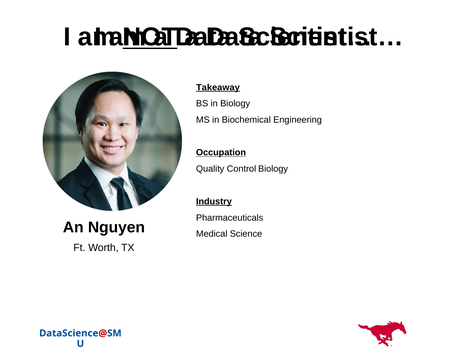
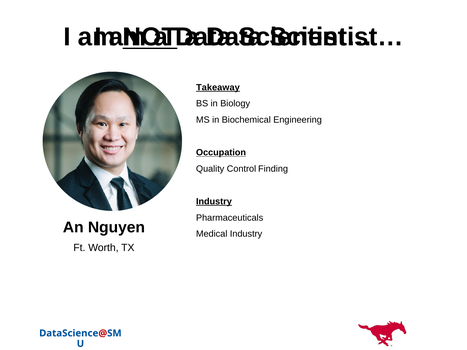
Control Biology: Biology -> Finding (273, 169)
Medical Science: Science -> Industry (246, 234)
